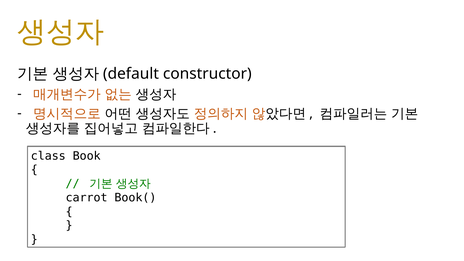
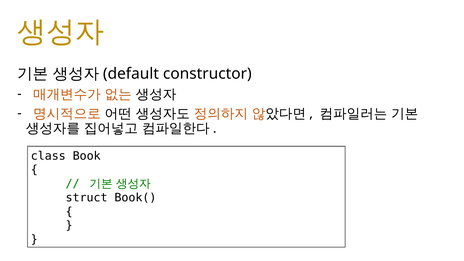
carrot: carrot -> struct (87, 198)
